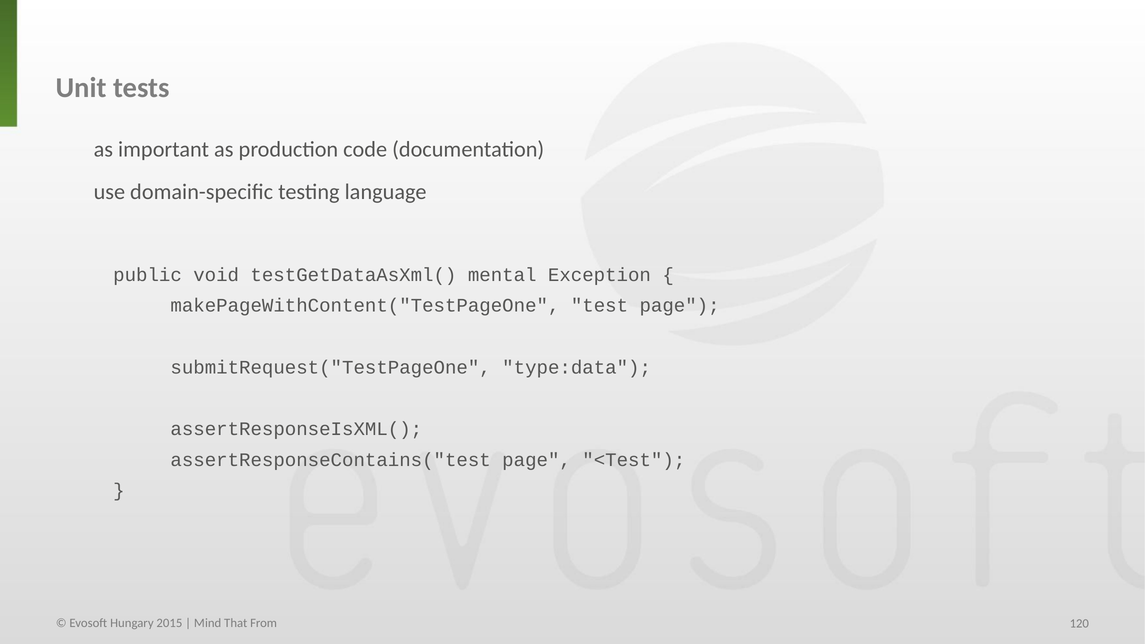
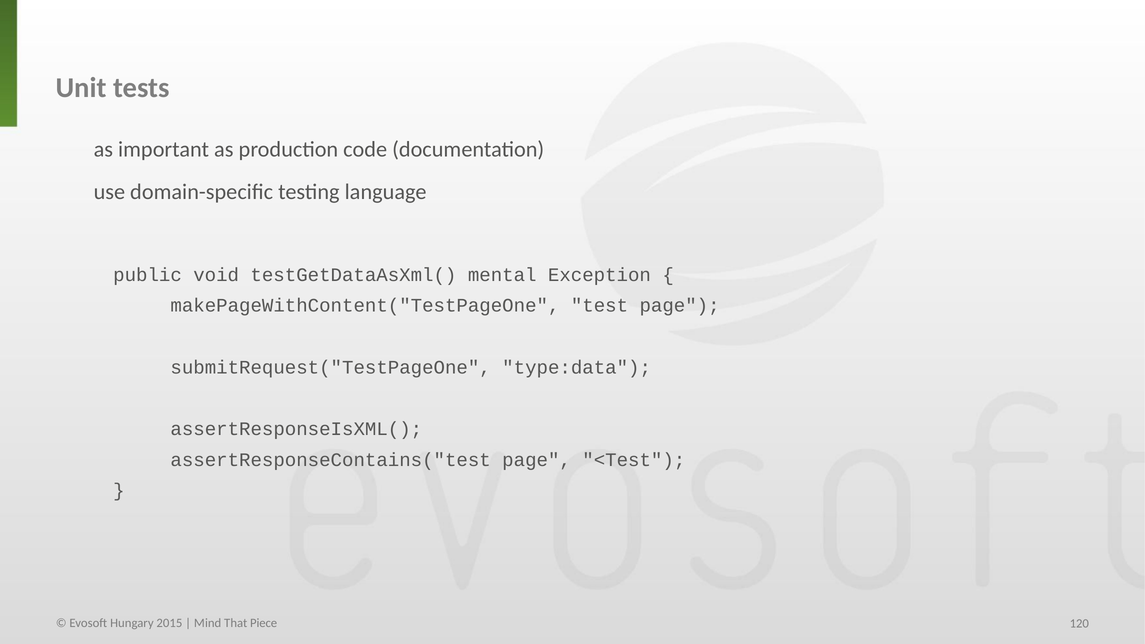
From: From -> Piece (264, 623)
